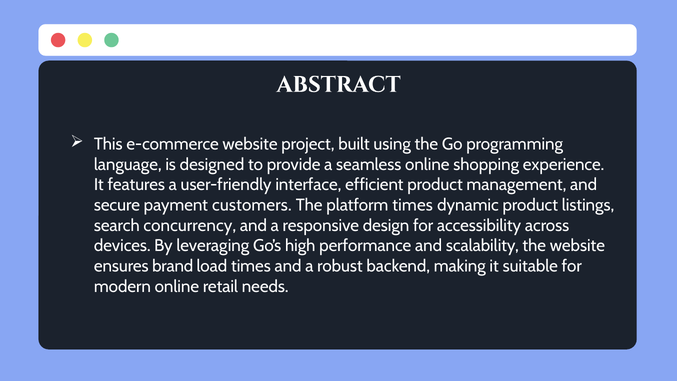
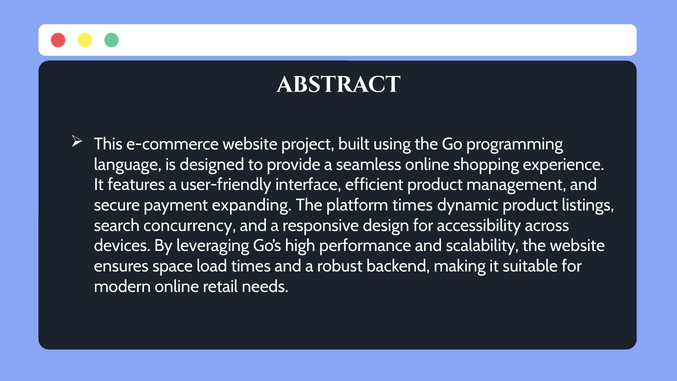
customers: customers -> expanding (252, 205)
brand: brand -> space (173, 266)
